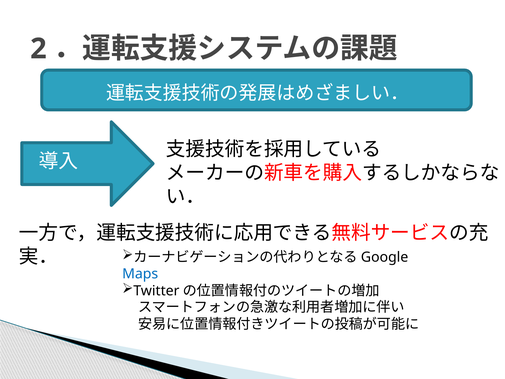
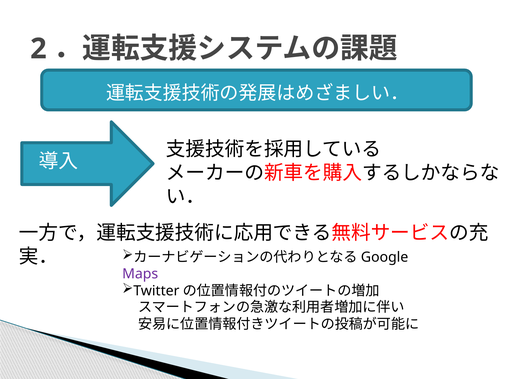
Maps colour: blue -> purple (140, 274)
